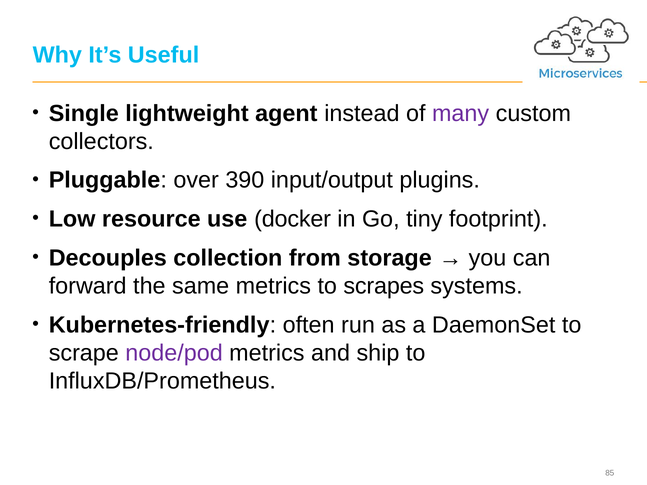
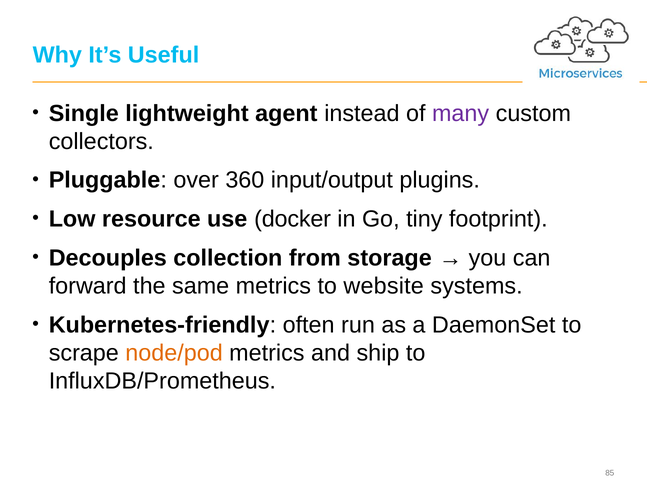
390: 390 -> 360 (245, 180)
scrapes: scrapes -> website (384, 286)
node/pod colour: purple -> orange (174, 353)
